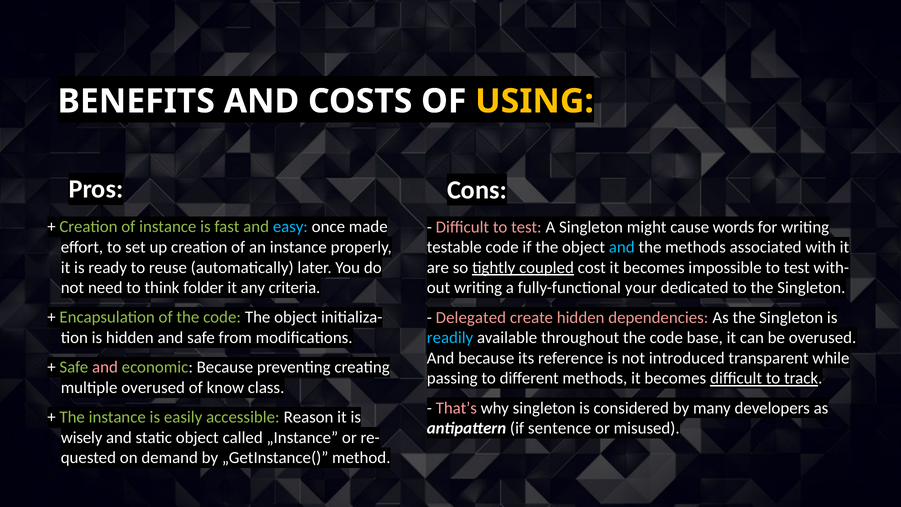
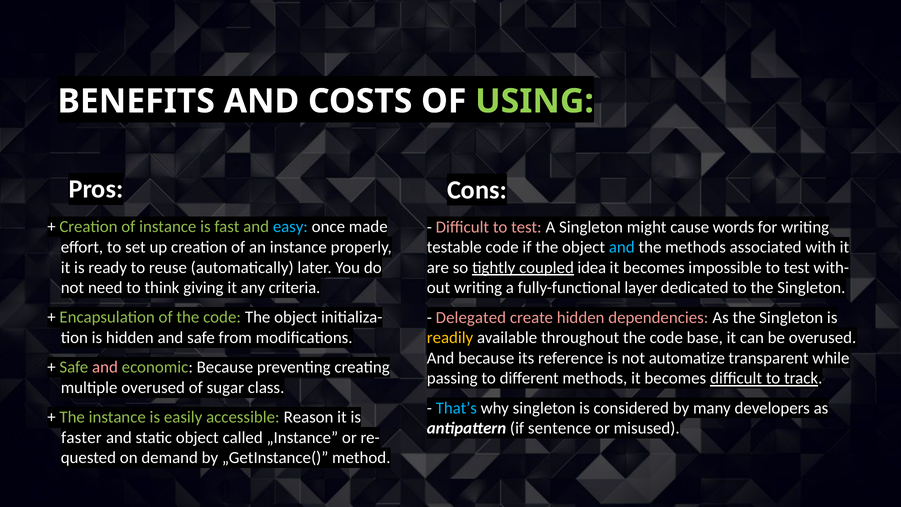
USING colour: yellow -> light green (534, 101)
cost: cost -> idea (592, 267)
folder: folder -> giving (203, 288)
your: your -> layer (641, 288)
readily colour: light blue -> yellow (450, 338)
introduced: introduced -> automatize (687, 358)
know: know -> sugar (225, 388)
That’s colour: pink -> light blue (456, 408)
wisely: wisely -> faster (81, 437)
